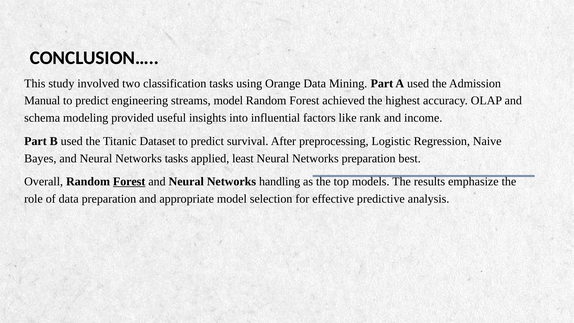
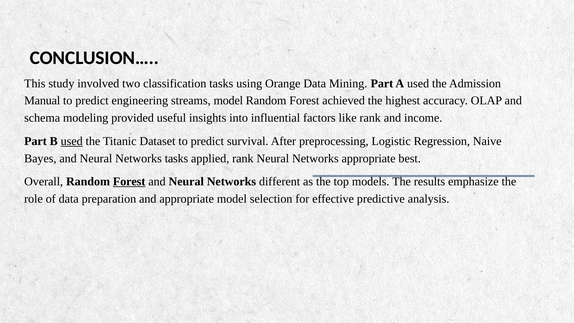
used underline: none -> present (72, 141)
applied least: least -> rank (243, 158)
Networks preparation: preparation -> appropriate (369, 158)
handling: handling -> different (280, 182)
